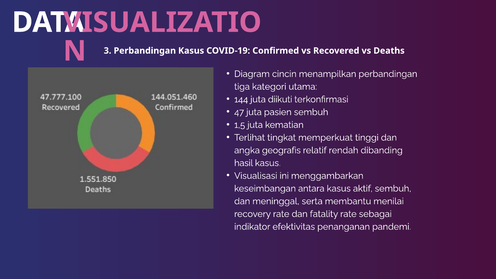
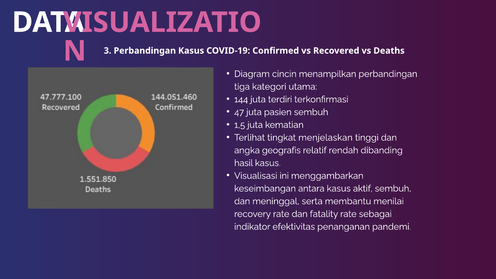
diikuti: diikuti -> terdiri (280, 99)
memperkuat: memperkuat -> menjelaskan (325, 138)
